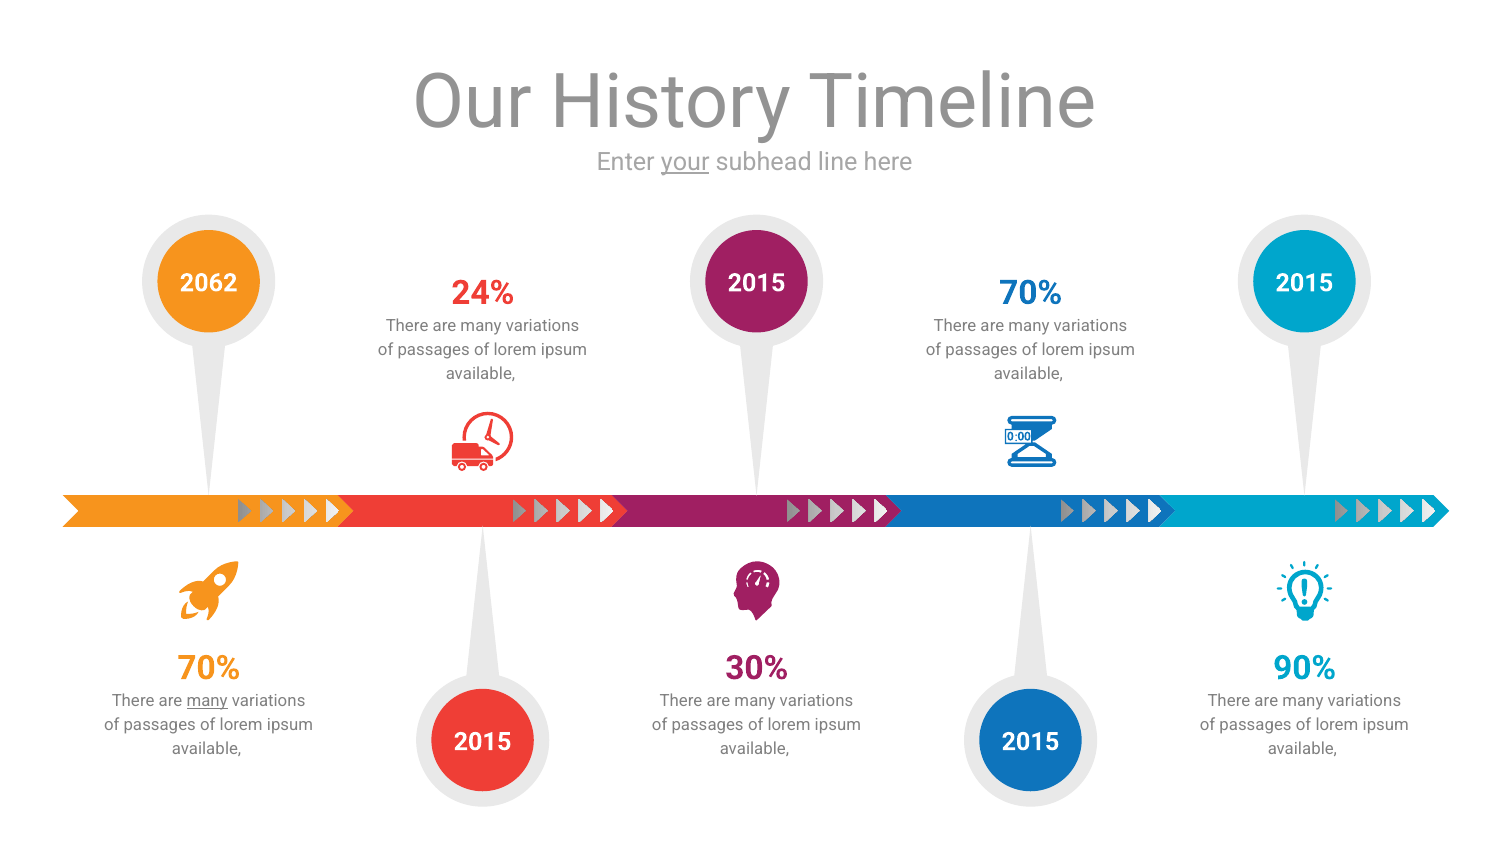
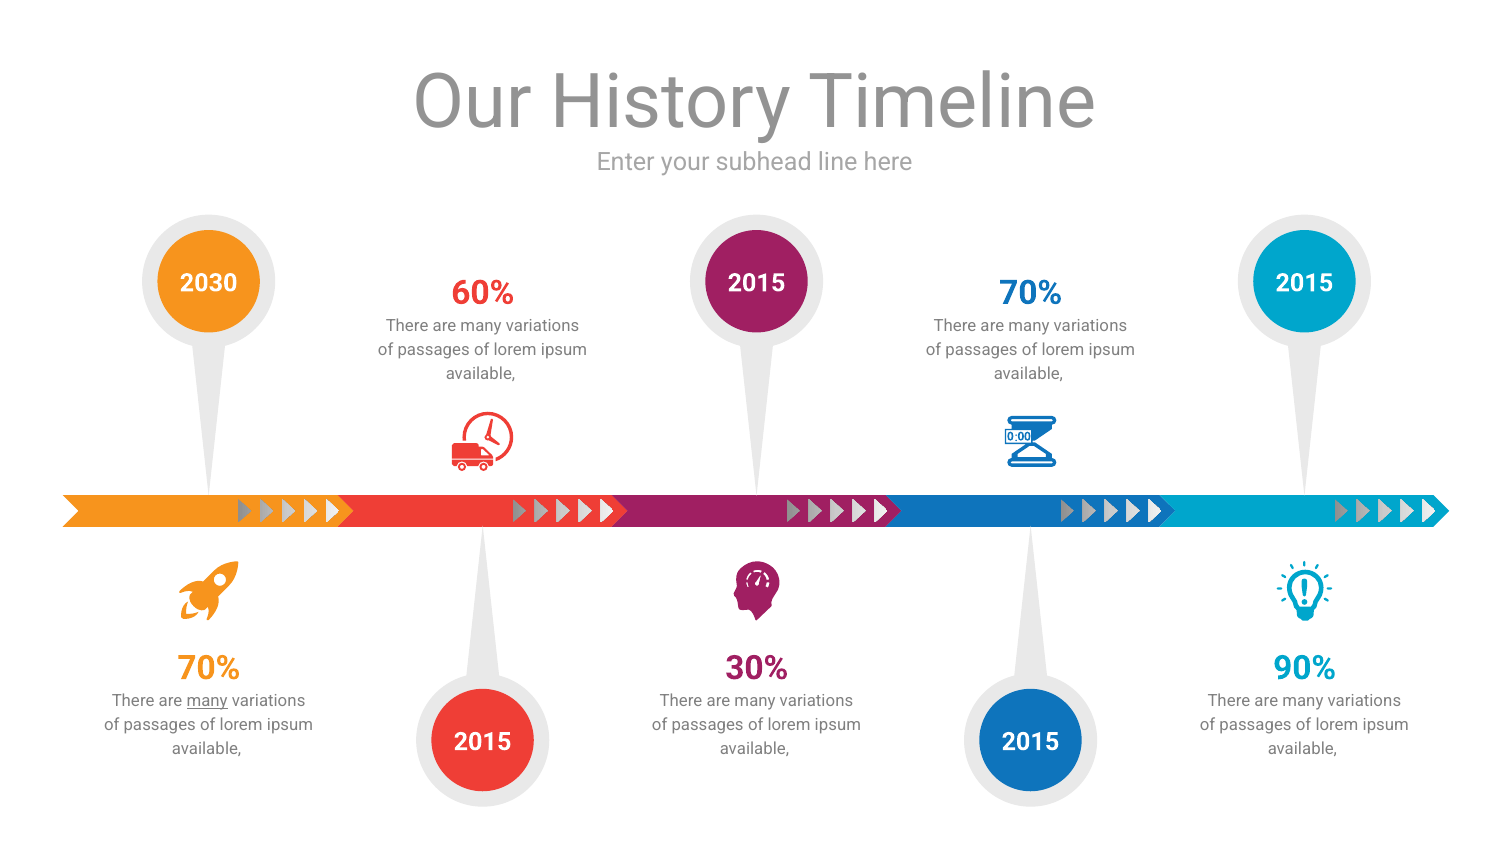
your underline: present -> none (685, 162)
2062: 2062 -> 2030 (209, 283)
24%: 24% -> 60% (483, 293)
